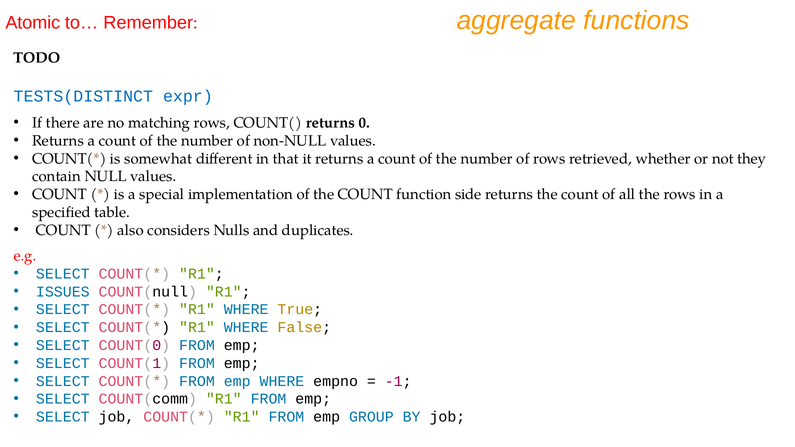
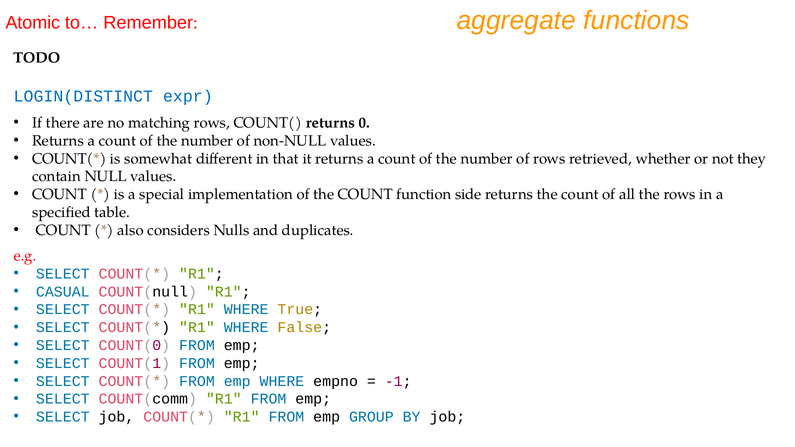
TESTS(DISTINCT: TESTS(DISTINCT -> LOGIN(DISTINCT (83, 96)
ISSUES: ISSUES -> CASUAL (63, 292)
